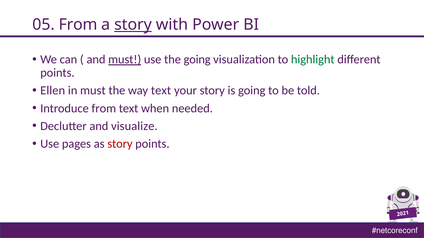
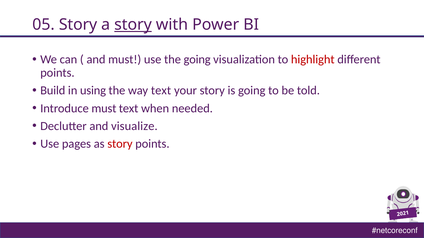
05 From: From -> Story (78, 25)
must underline: present -> none (125, 60)
highlight colour: green -> red (313, 60)
Ellen: Ellen -> Build (53, 91)
in must: must -> using (93, 91)
Introduce from: from -> must (104, 109)
